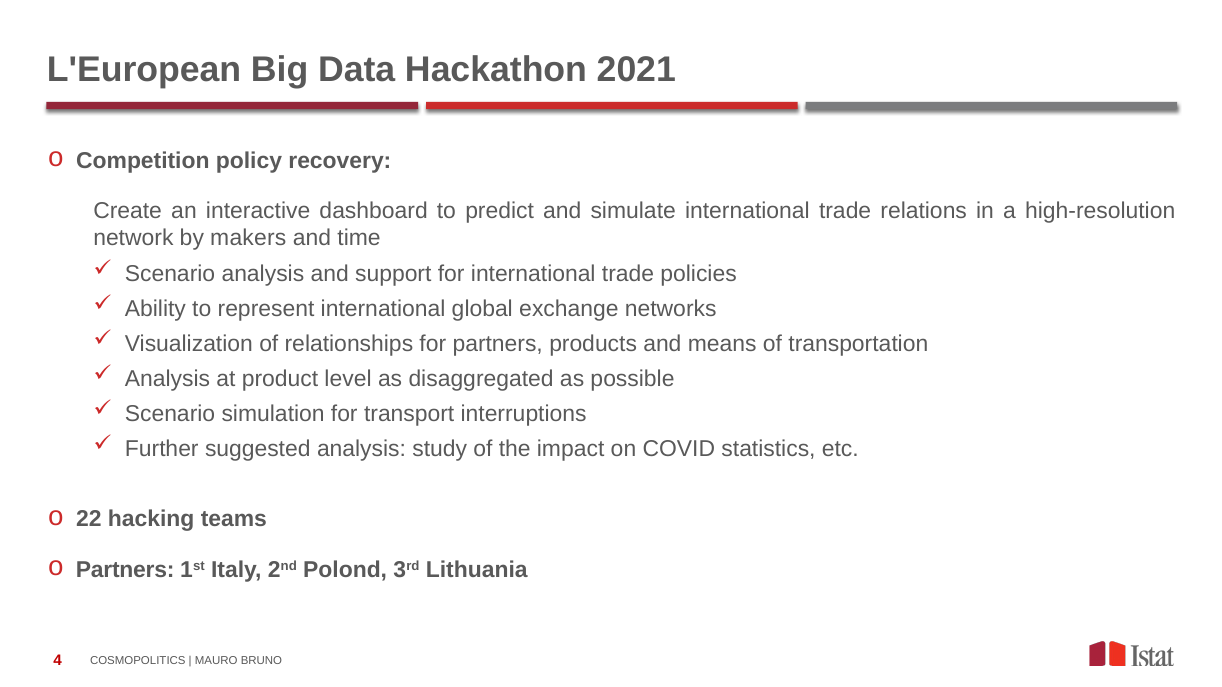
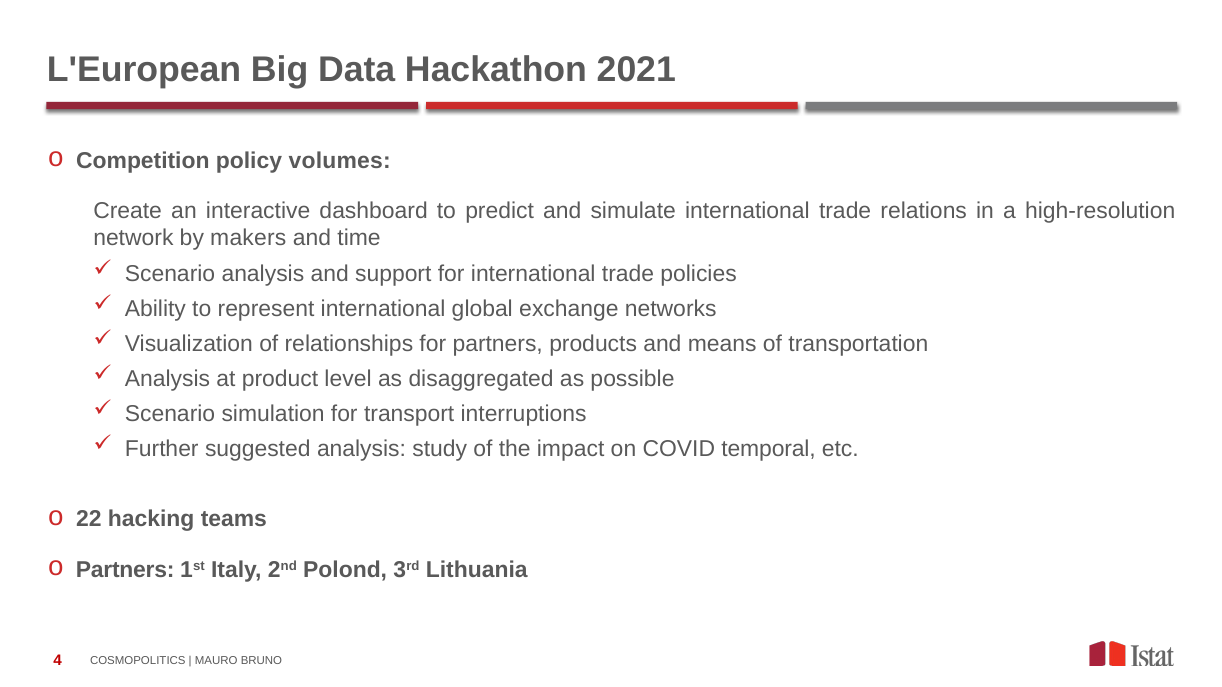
recovery: recovery -> volumes (340, 161)
statistics: statistics -> temporal (769, 449)
